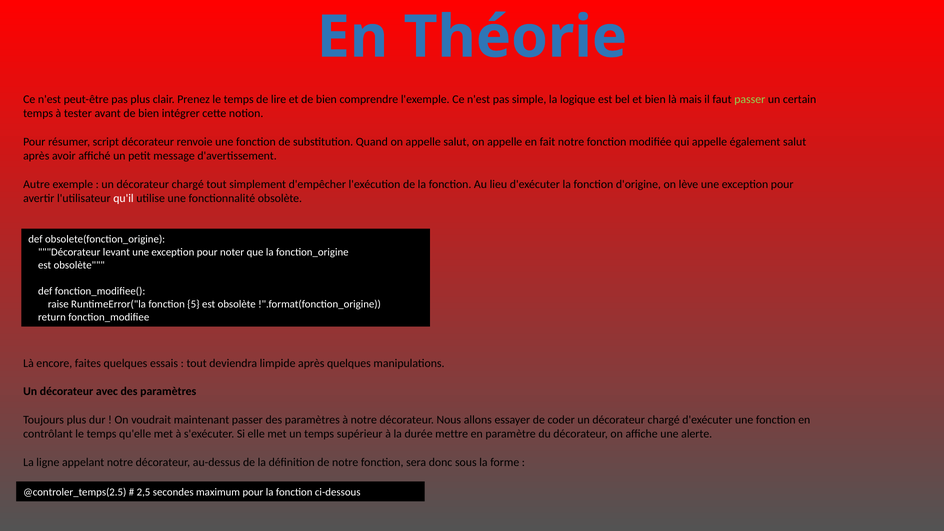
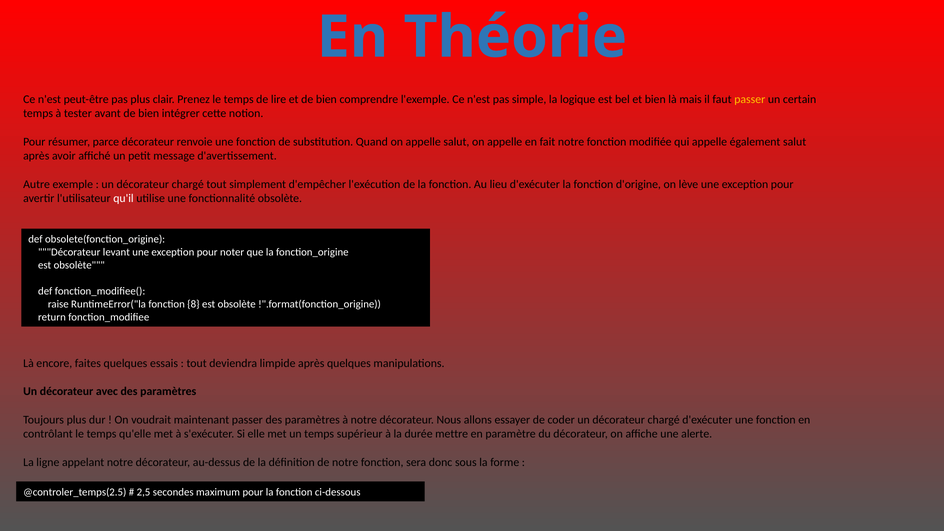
passer colour: light green -> yellow (750, 99)
script: script -> parce (106, 142)
5: 5 -> 8 (193, 304)
